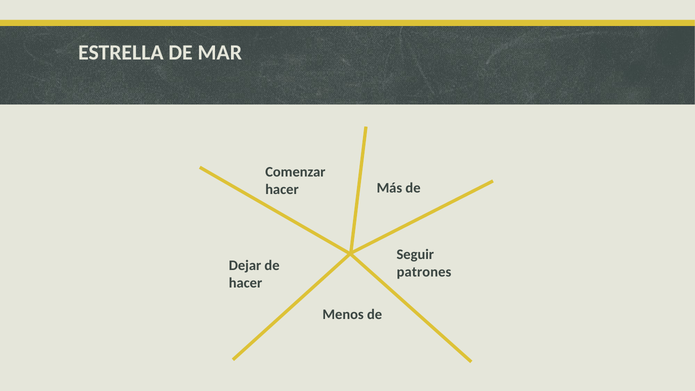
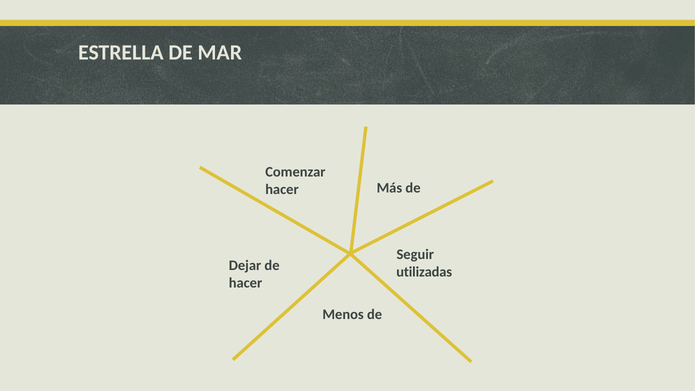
patrones: patrones -> utilizadas (424, 272)
